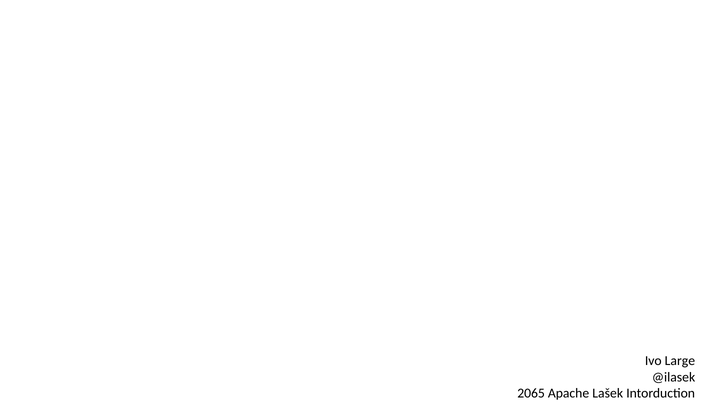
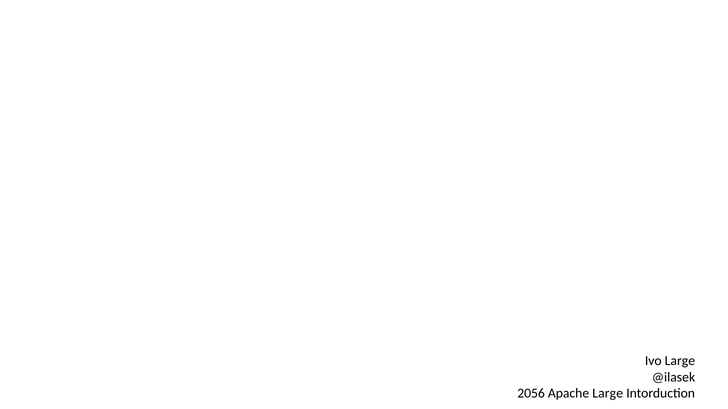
2065: 2065 -> 2056 (531, 394)
Apache Lašek: Lašek -> Large (608, 394)
